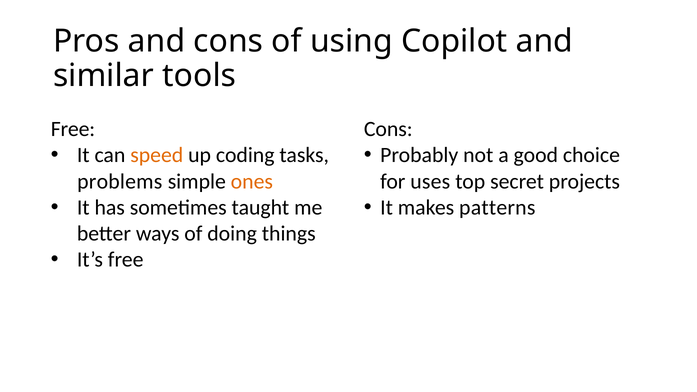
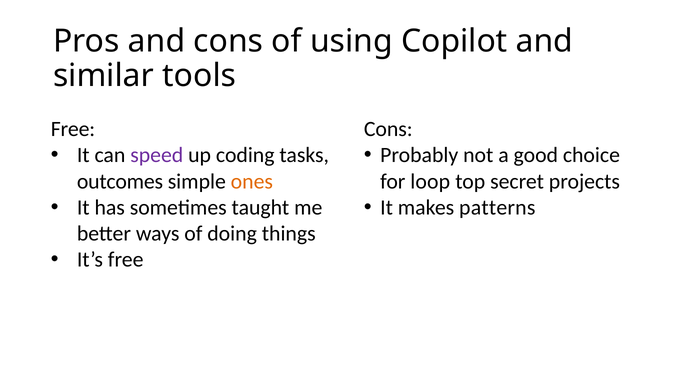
speed colour: orange -> purple (157, 155)
problems: problems -> outcomes (120, 181)
uses: uses -> loop (430, 181)
